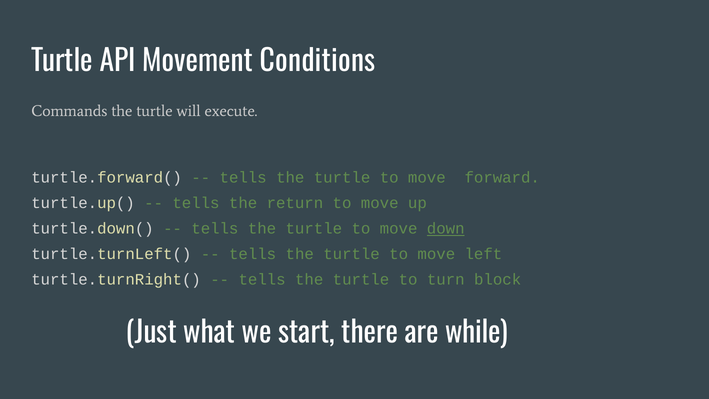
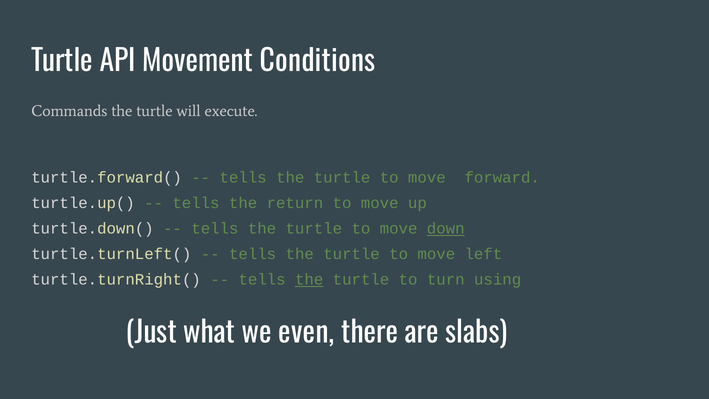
the underline: none -> present (309, 279)
block: block -> using (498, 279)
start: start -> even (306, 333)
while: while -> slabs (476, 333)
